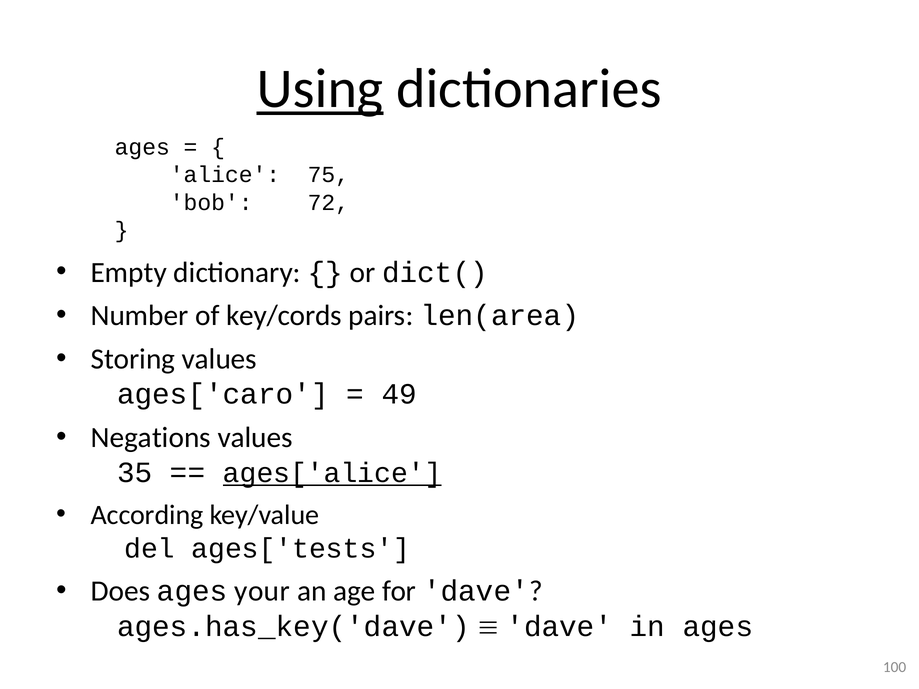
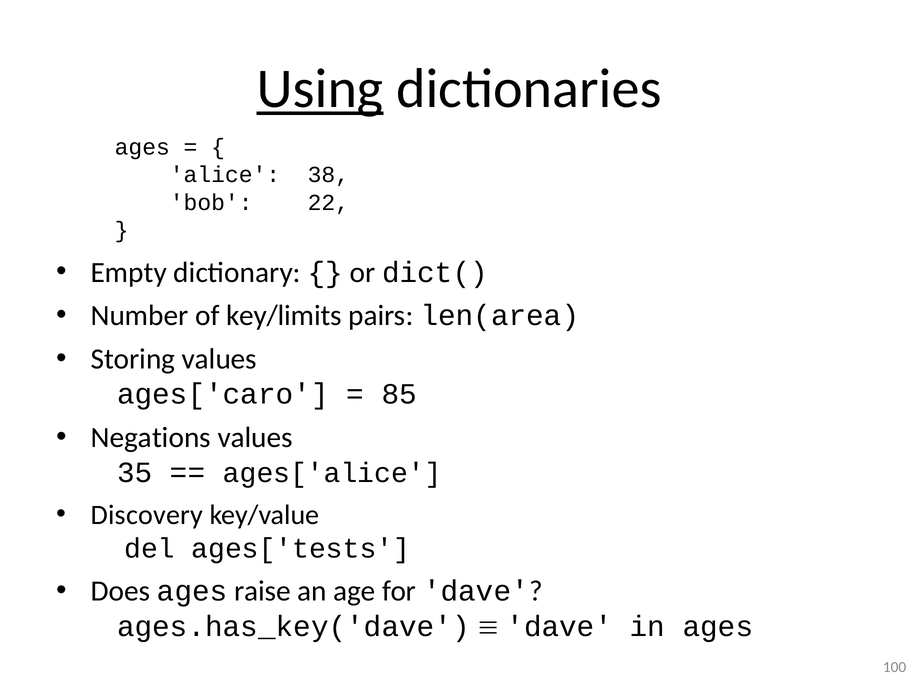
75: 75 -> 38 (328, 175)
72: 72 -> 22 (328, 203)
key/cords: key/cords -> key/limits (284, 316)
49: 49 -> 85 (399, 394)
ages['alice underline: present -> none (332, 473)
According: According -> Discovery (147, 515)
your: your -> raise (262, 591)
